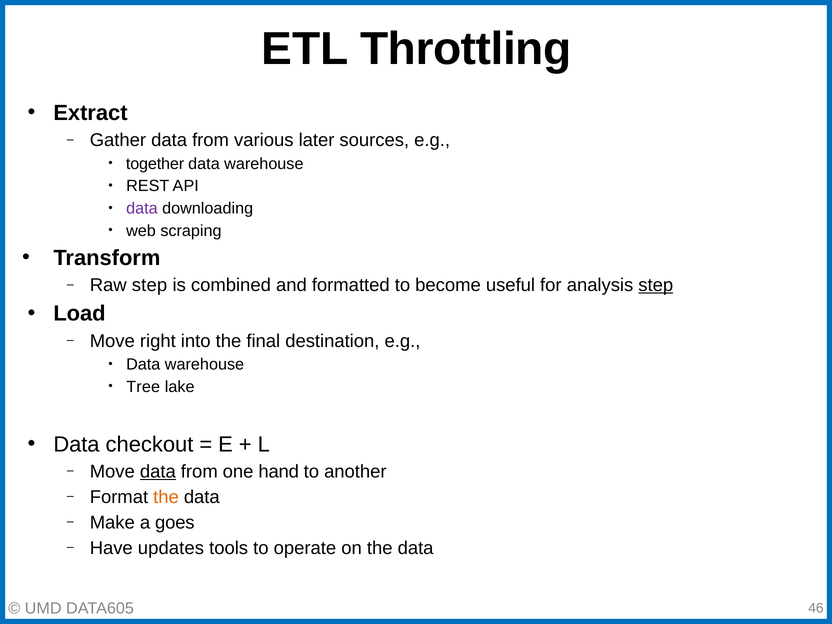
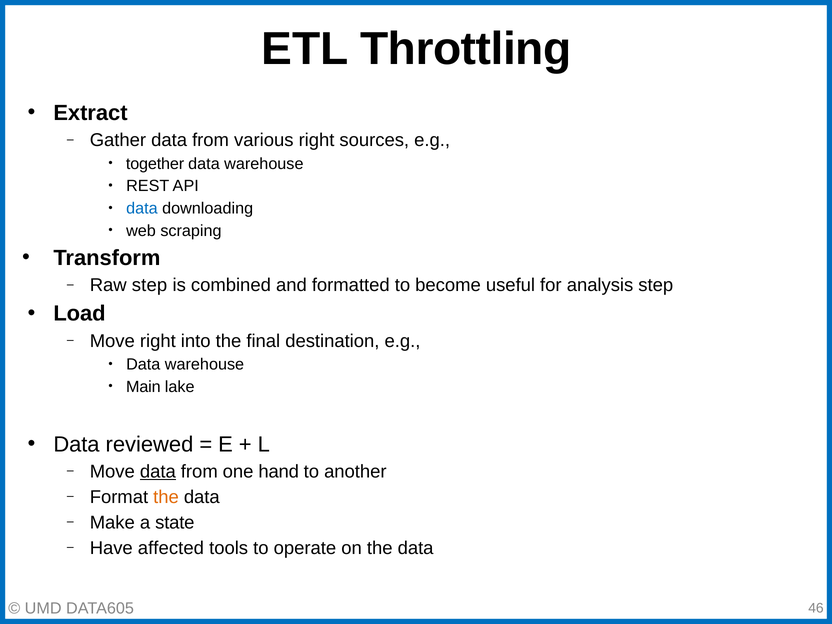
various later: later -> right (317, 140)
data colour: purple -> blue (142, 208)
step underline: present -> none (656, 285)
Tree: Tree -> Main (143, 387)
checkout: checkout -> reviewed (149, 444)
goes: goes -> state (175, 523)
updates: updates -> affected (171, 548)
